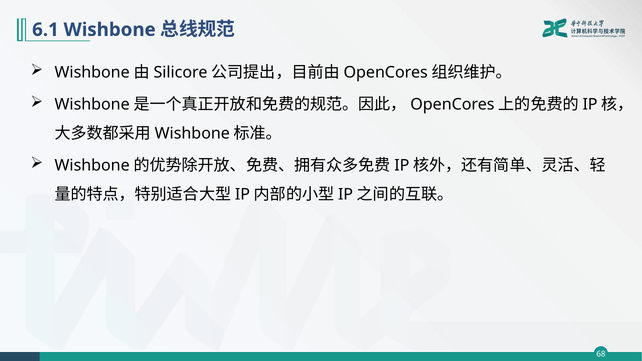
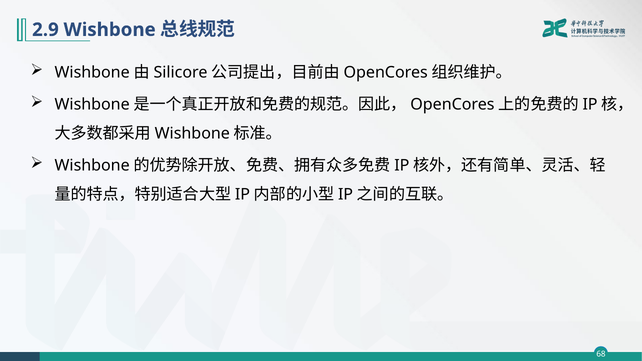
6.1: 6.1 -> 2.9 (45, 30)
